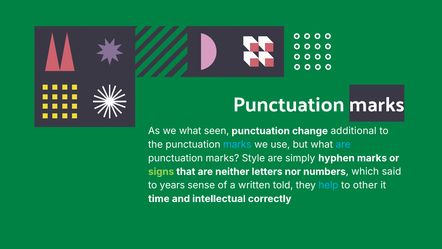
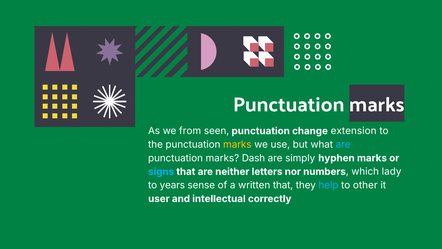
we what: what -> from (190, 131)
additional: additional -> extension (354, 131)
marks colour: light blue -> yellow (237, 144)
Style: Style -> Dash (253, 158)
signs colour: light green -> light blue (161, 171)
said: said -> lady (392, 171)
written told: told -> that (283, 185)
time: time -> user (159, 198)
